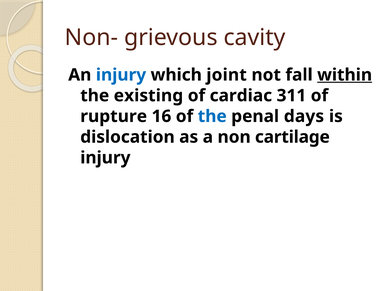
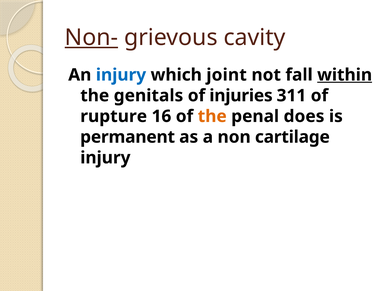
Non- underline: none -> present (91, 38)
existing: existing -> genitals (148, 96)
cardiac: cardiac -> injuries (241, 96)
the colour: blue -> orange (212, 116)
days: days -> does (304, 116)
dislocation: dislocation -> permanent (128, 137)
